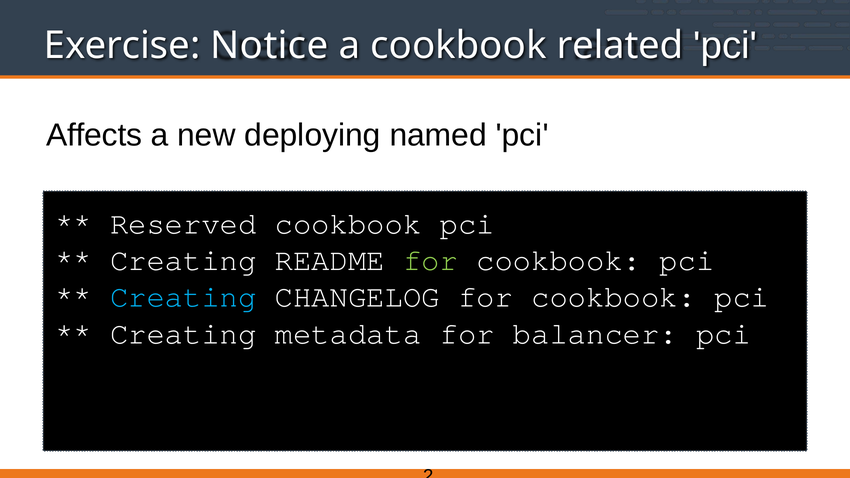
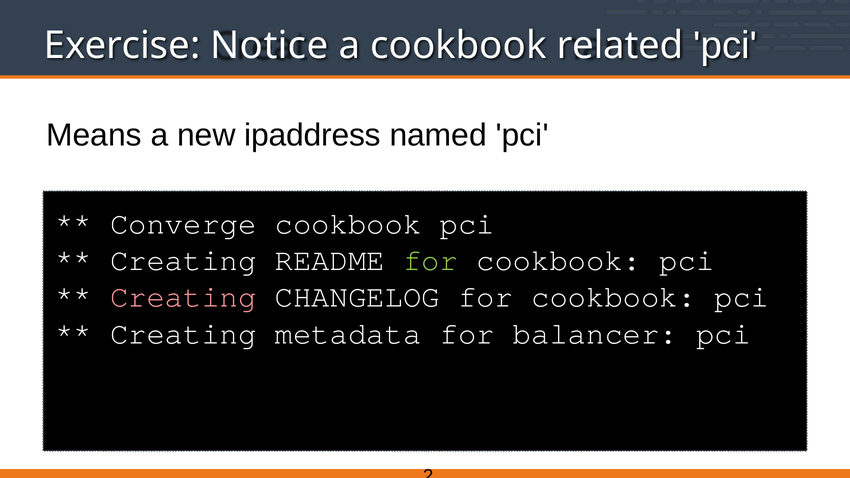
Affects: Affects -> Means (94, 135)
deploying: deploying -> ipaddress (313, 135)
Reserved: Reserved -> Converge (183, 224)
Creating colour: light blue -> pink (183, 297)
